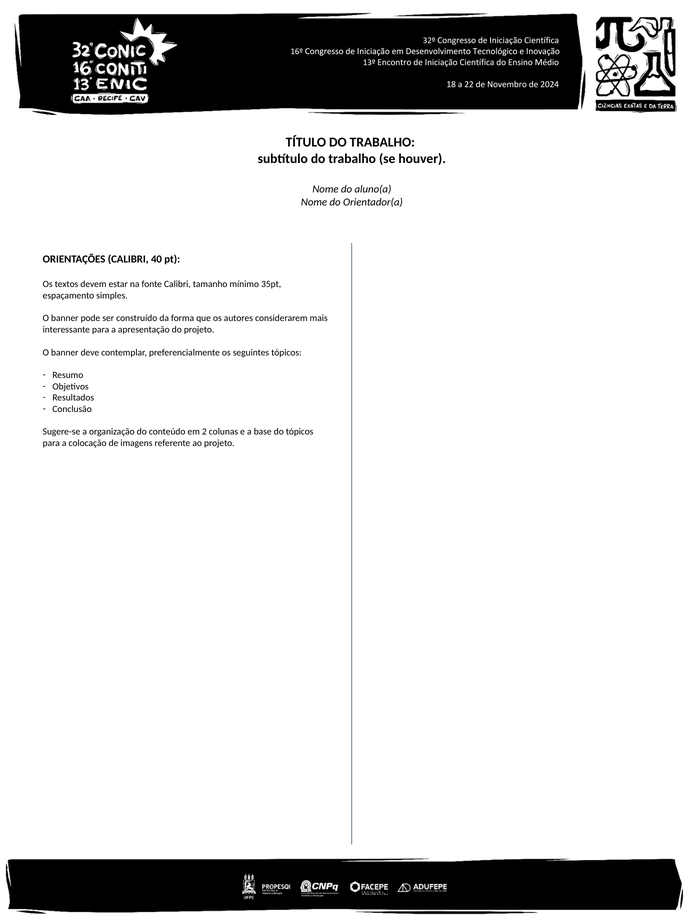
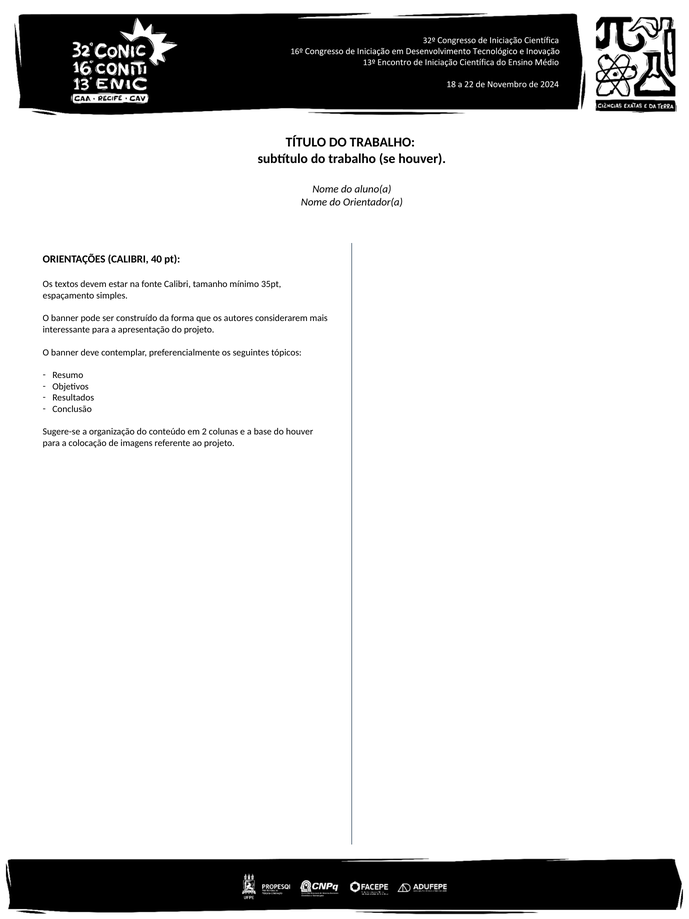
do tópicos: tópicos -> houver (300, 432)
